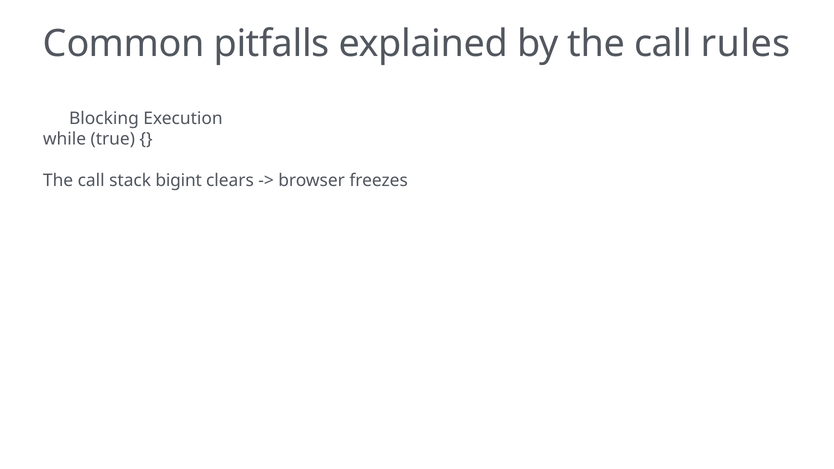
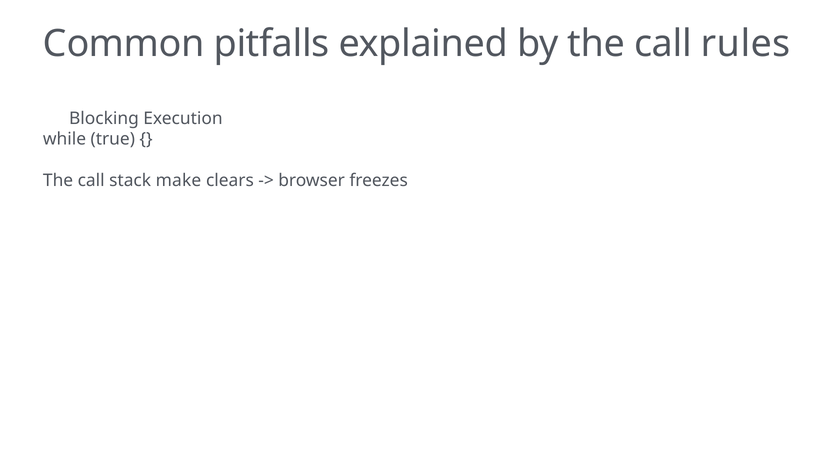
bigint: bigint -> make (178, 181)
